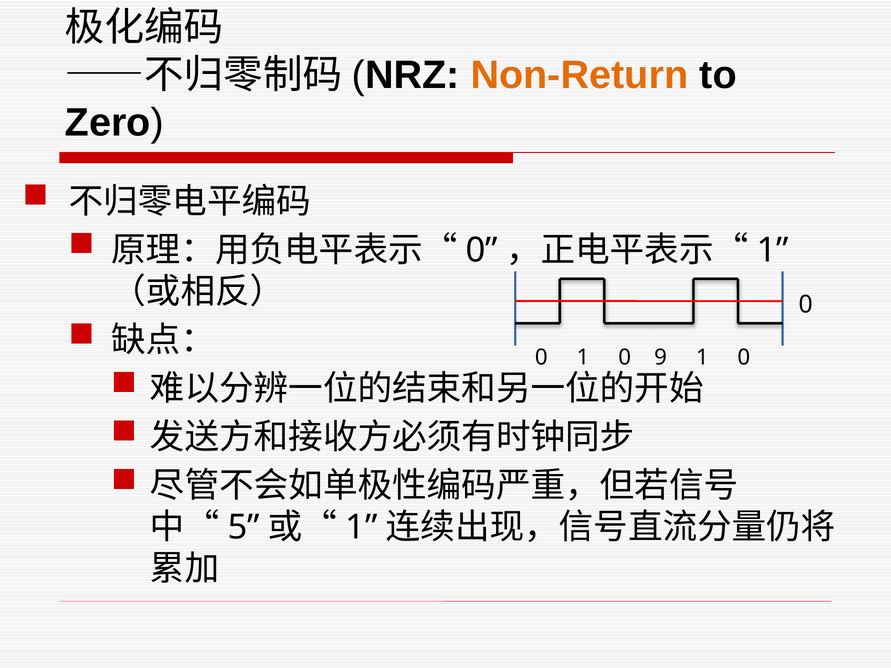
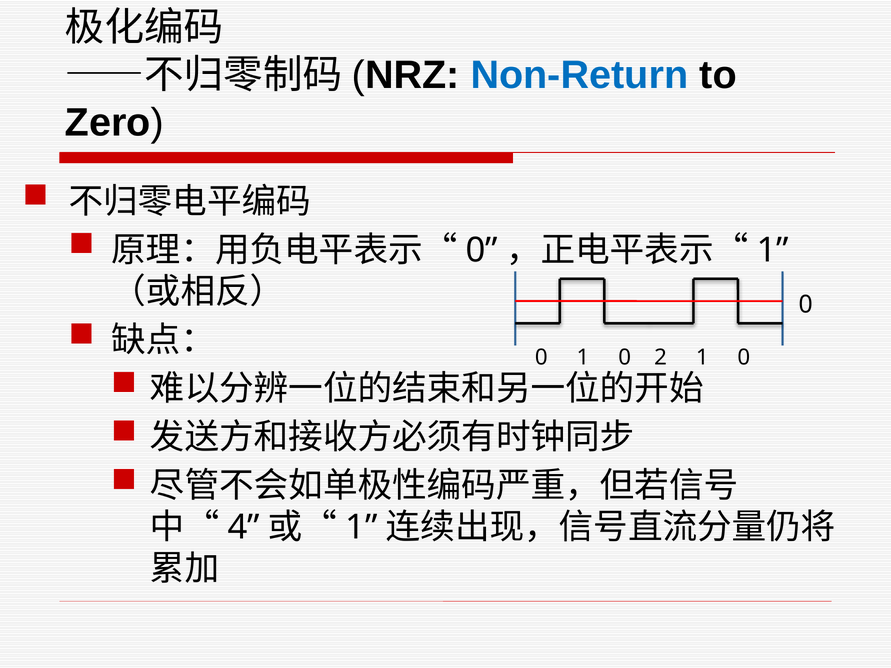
Non-Return colour: orange -> blue (579, 75)
9: 9 -> 2 (661, 358)
5: 5 -> 4 (244, 528)
